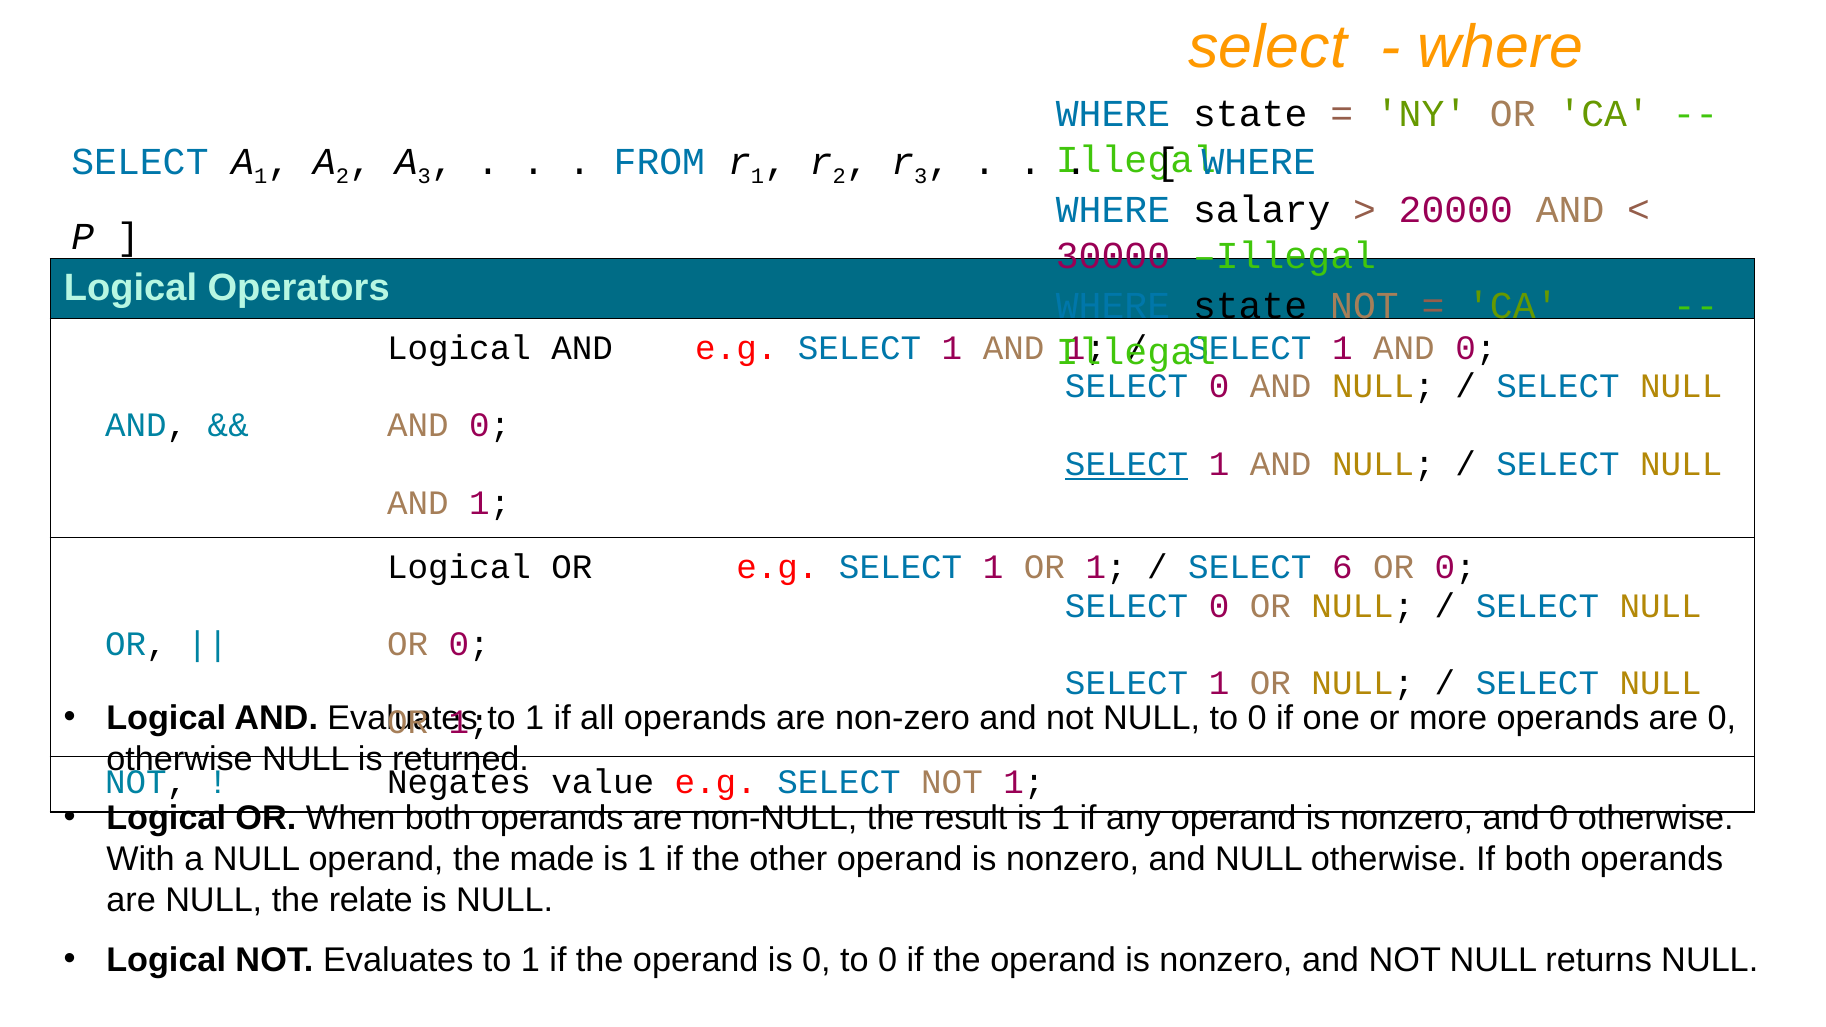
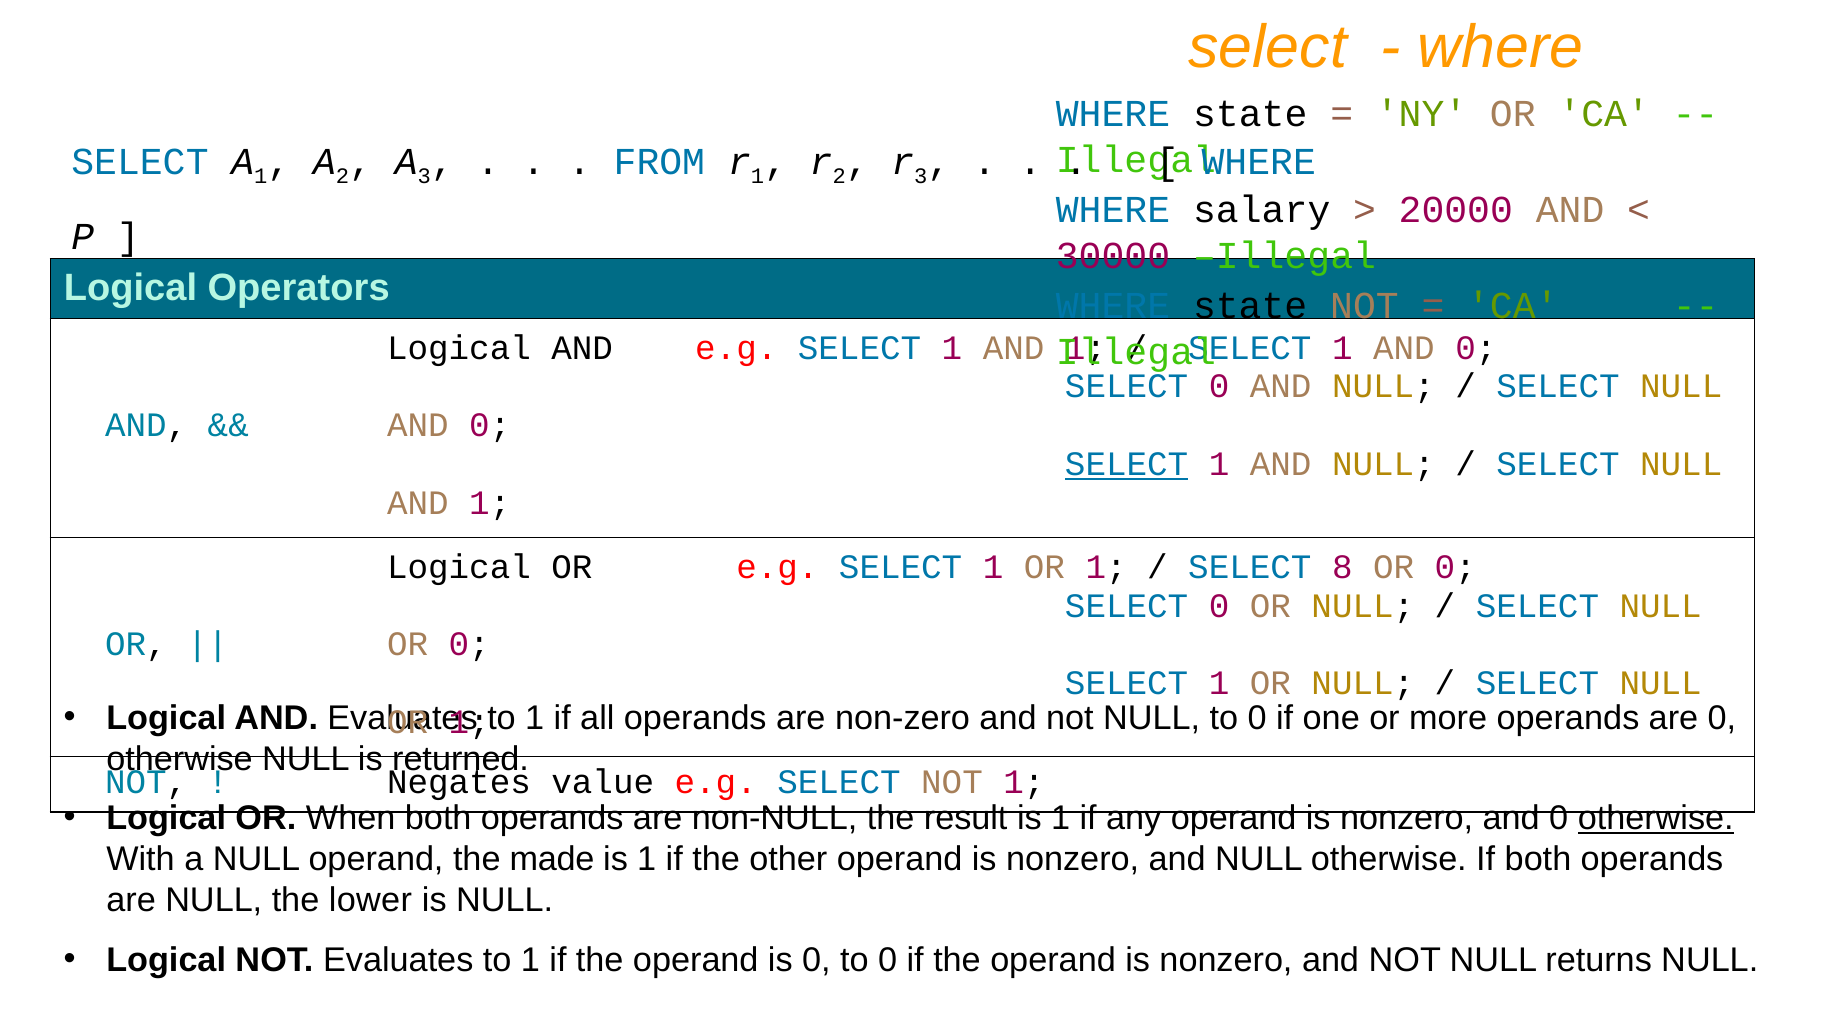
6: 6 -> 8 (1342, 567)
otherwise underline: none -> present (1656, 818)
relate: relate -> lower (370, 901)
